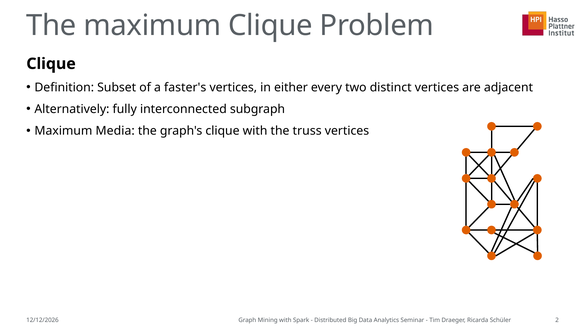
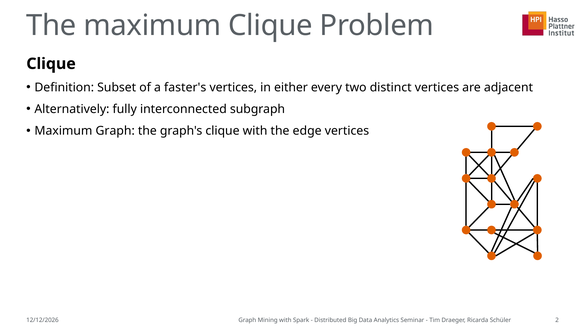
Maximum Media: Media -> Graph (115, 131)
truss: truss -> edge (307, 131)
